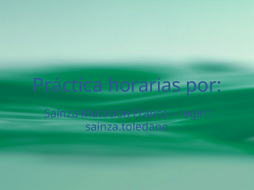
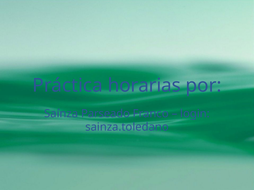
Mutación: Mutación -> Parseado (106, 114)
